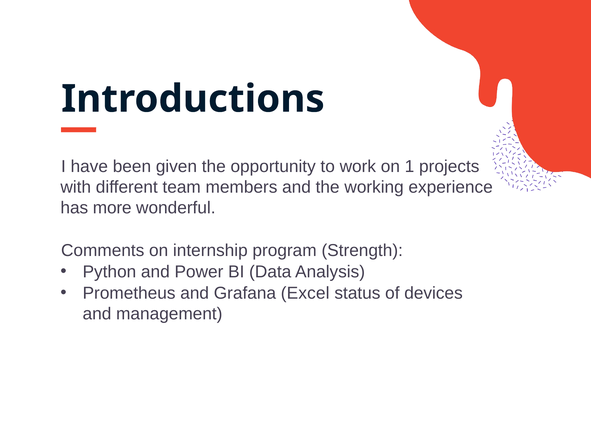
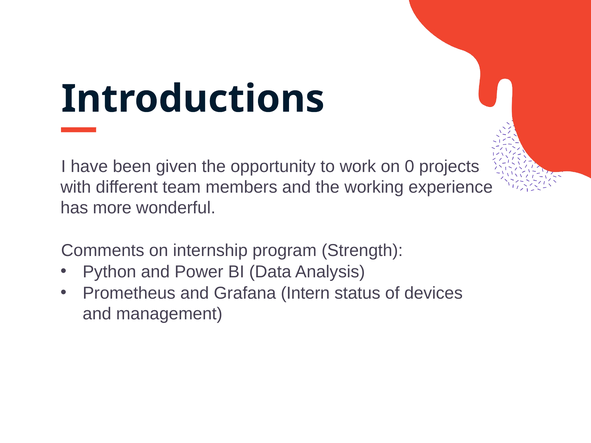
1: 1 -> 0 (410, 167)
Excel: Excel -> Intern (305, 293)
